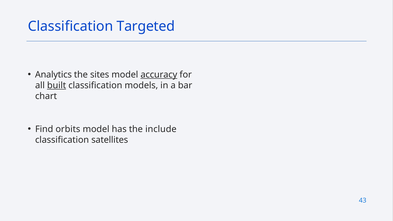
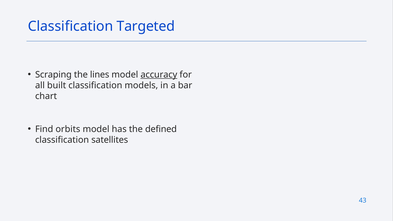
Analytics: Analytics -> Scraping (53, 75)
sites: sites -> lines (100, 75)
built underline: present -> none (57, 85)
include: include -> defined (161, 129)
